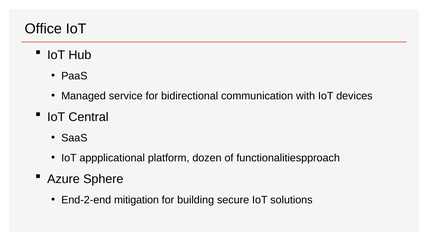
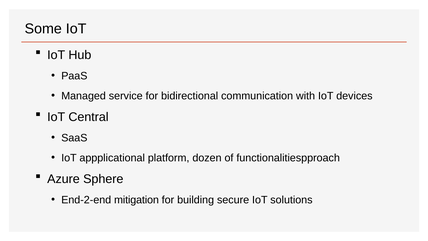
Office: Office -> Some (43, 29)
